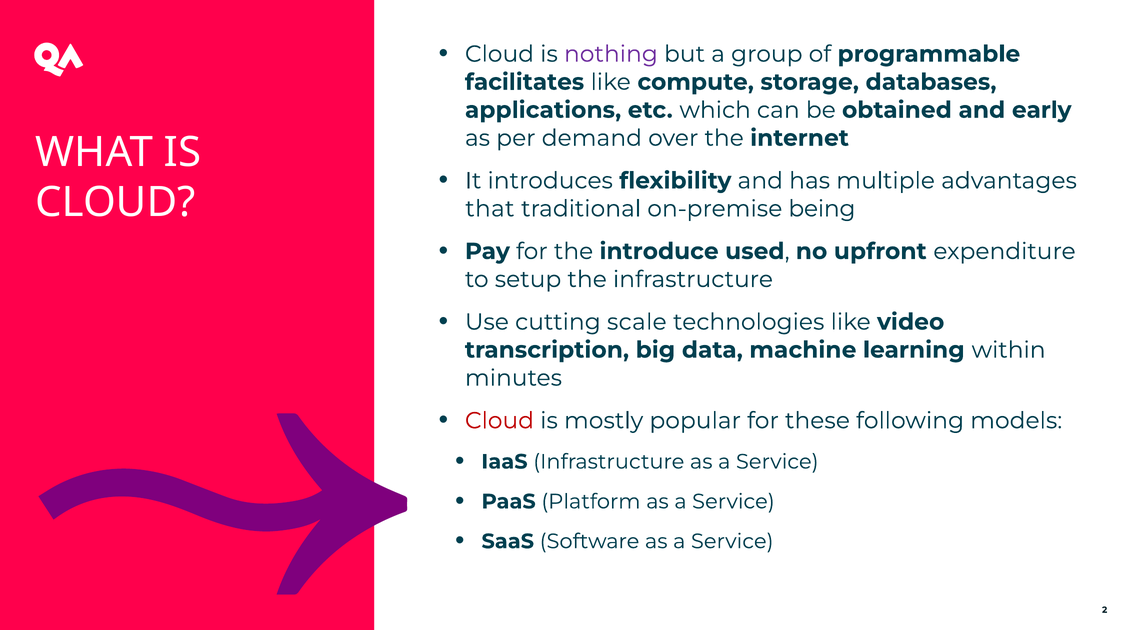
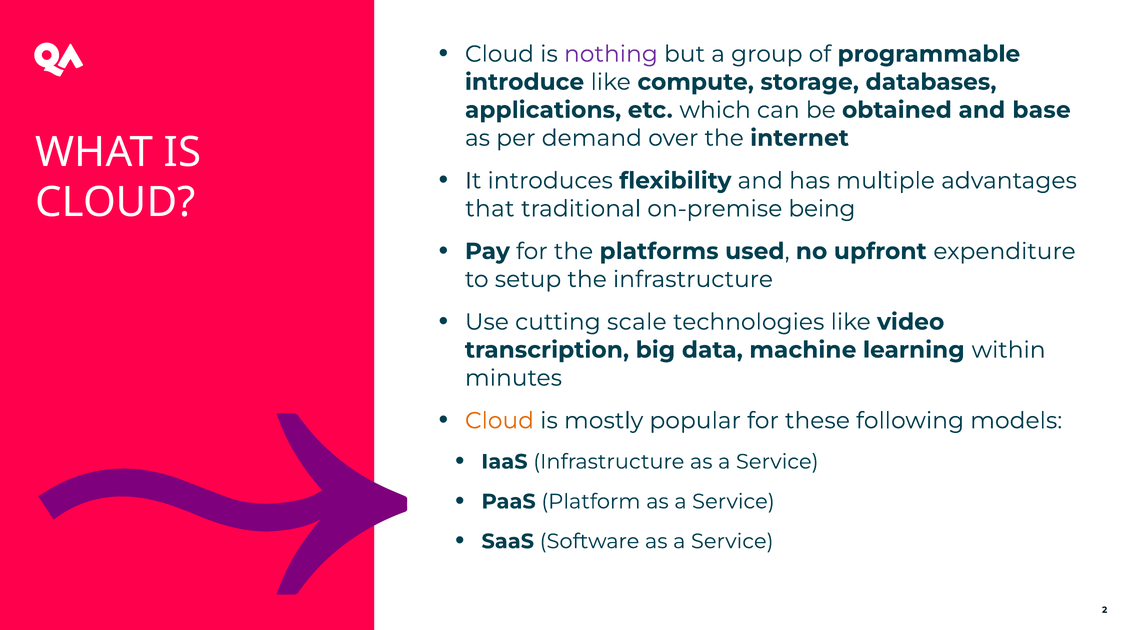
facilitates: facilitates -> introduce (525, 82)
early: early -> base (1042, 110)
introduce: introduce -> platforms (659, 252)
Cloud colour: red -> orange (499, 421)
